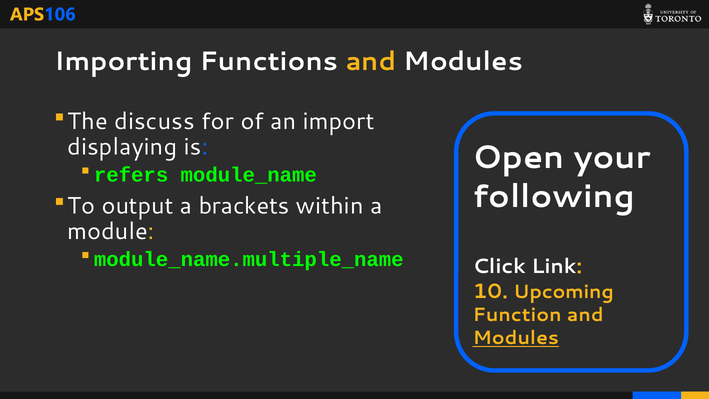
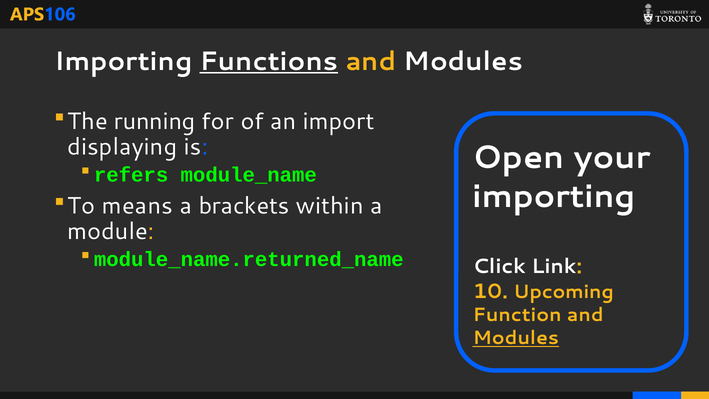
Functions underline: none -> present (269, 61)
discuss: discuss -> running (155, 121)
following: following -> importing (554, 196)
output: output -> means (137, 206)
module_name.multiple_name: module_name.multiple_name -> module_name.returned_name (249, 259)
